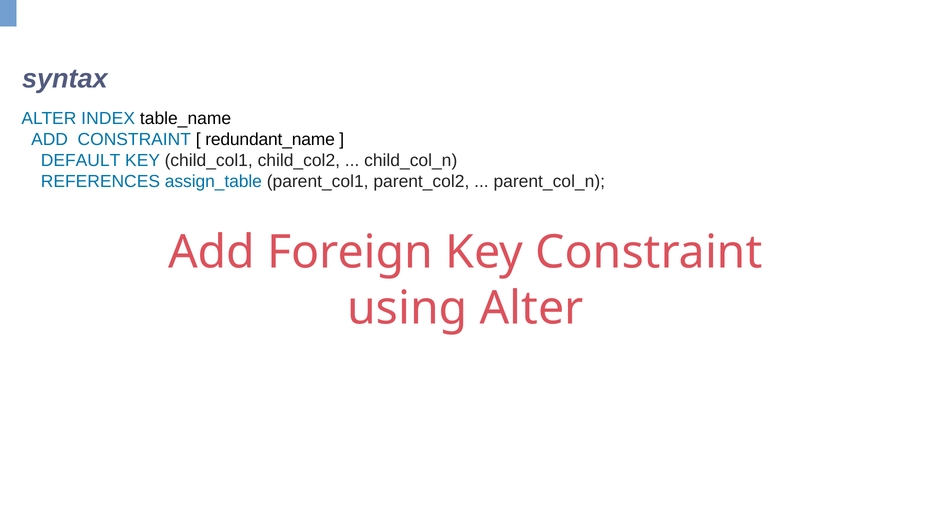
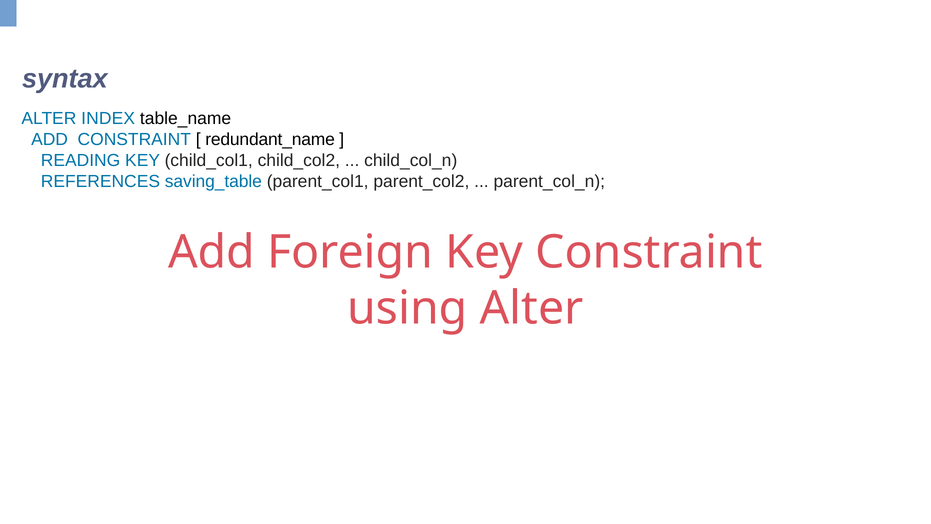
DEFAULT: DEFAULT -> READING (81, 160)
assign_table: assign_table -> saving_table (213, 181)
